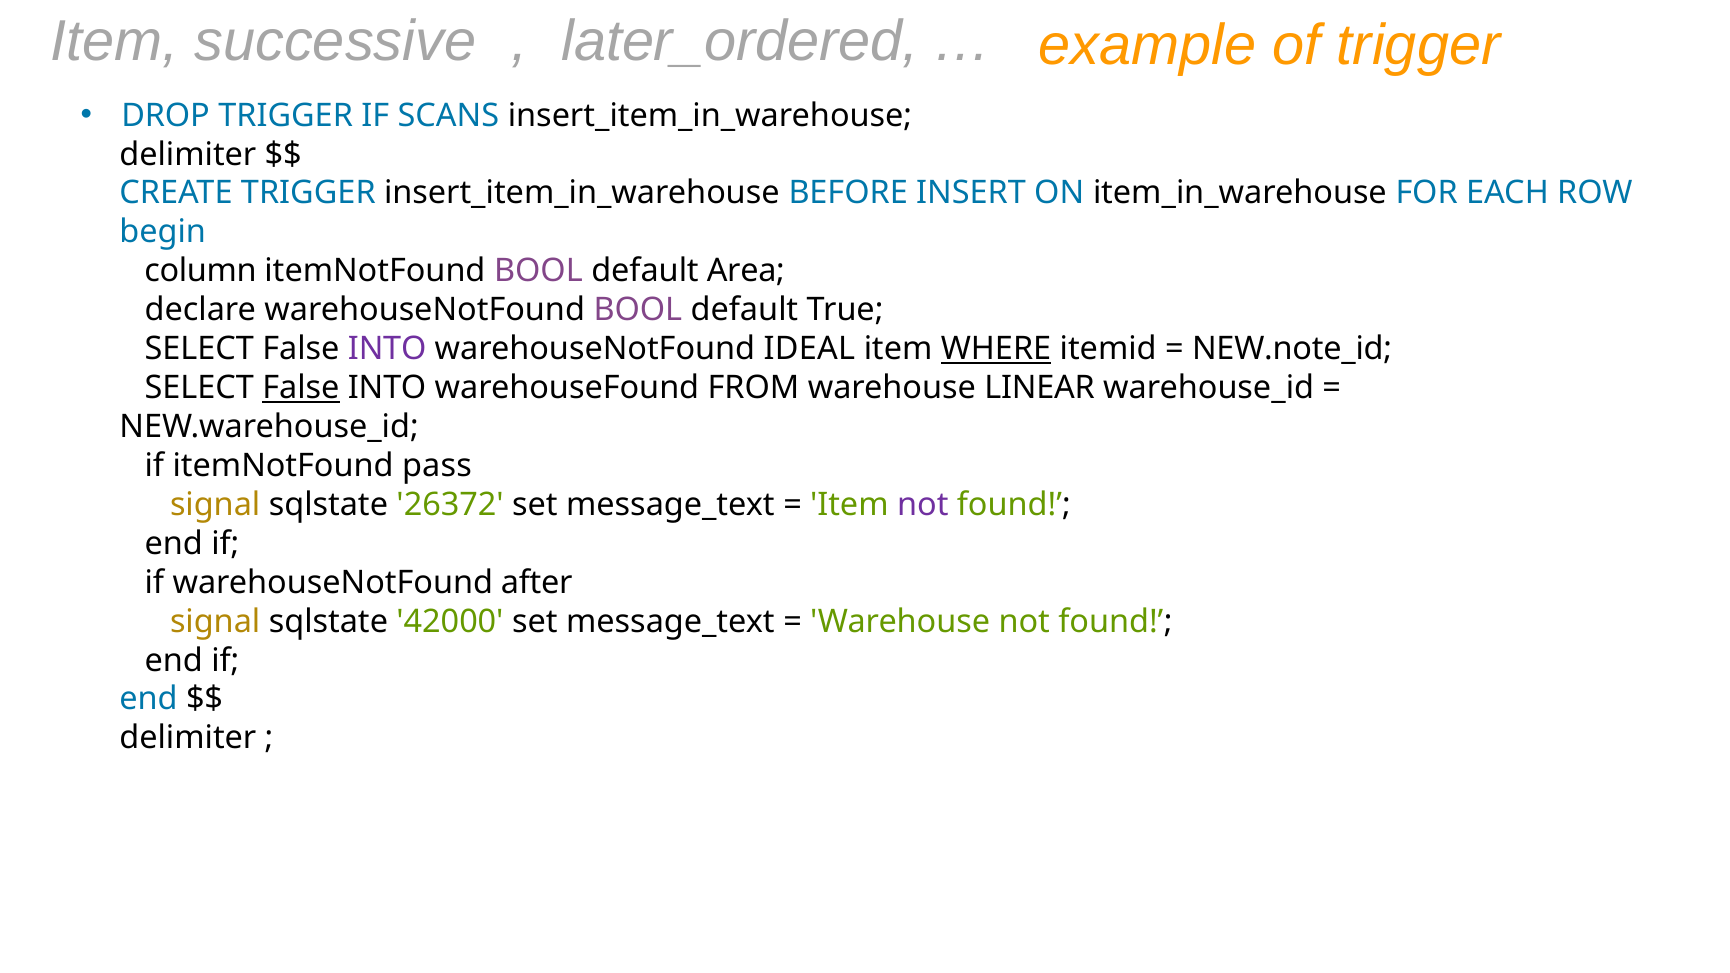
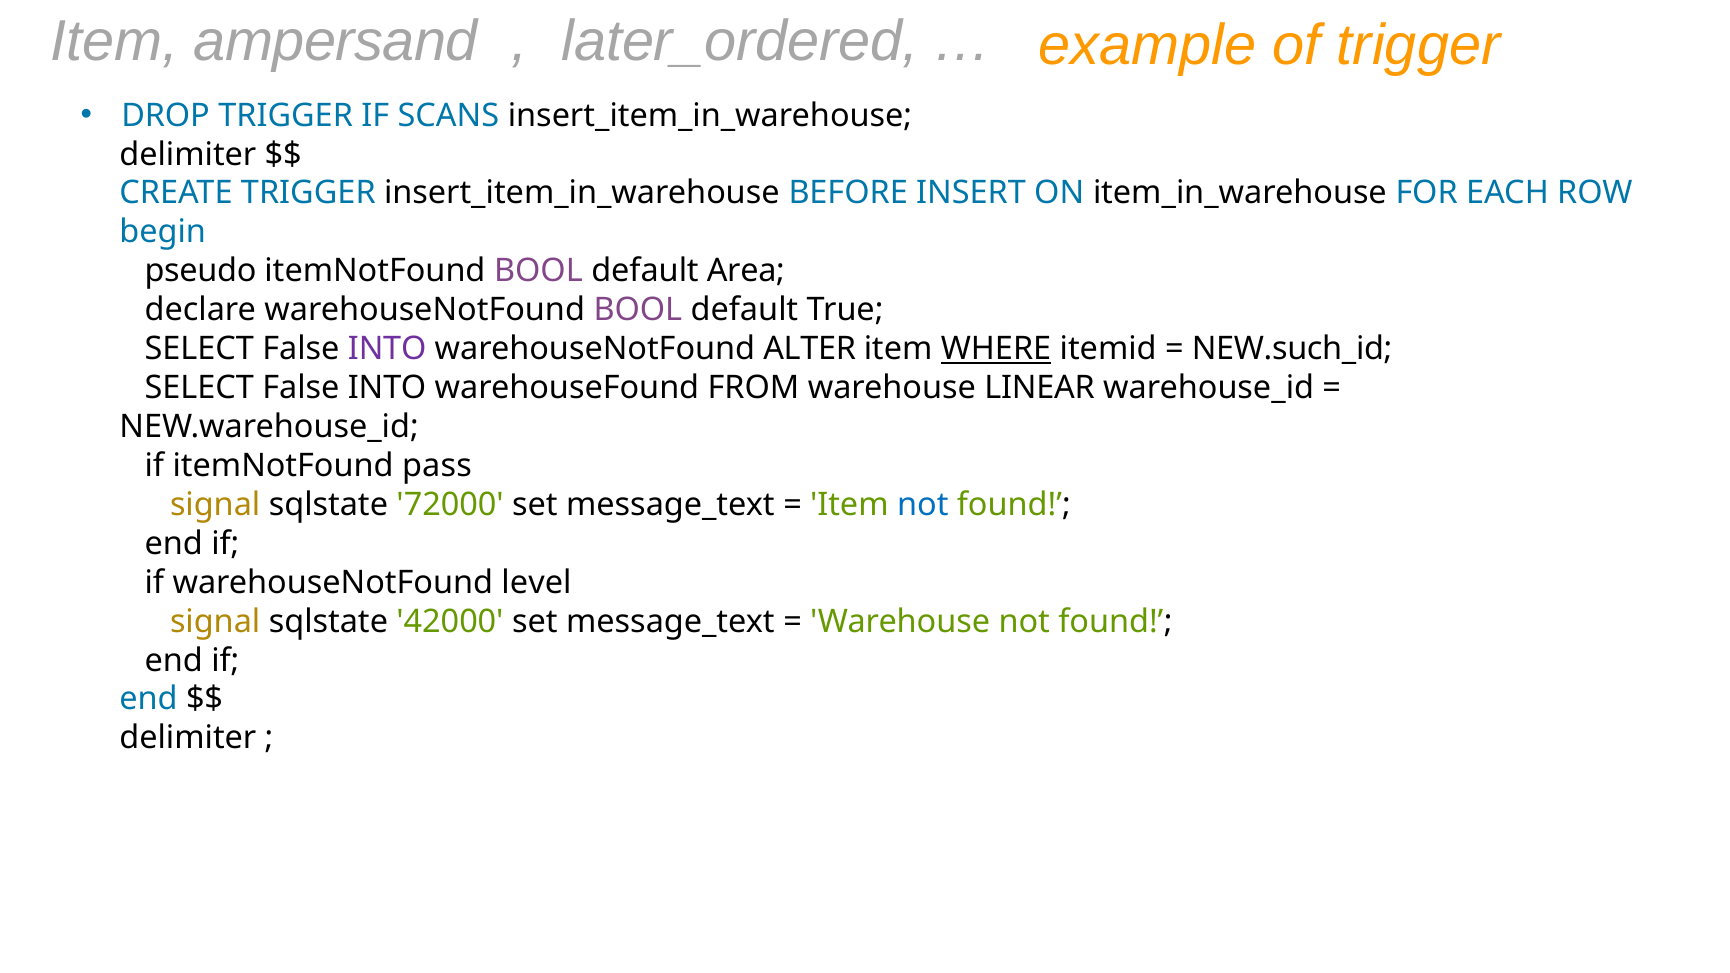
successive: successive -> ampersand (336, 41)
column: column -> pseudo (201, 271)
IDEAL: IDEAL -> ALTER (810, 349)
NEW.note_id: NEW.note_id -> NEW.such_id (1292, 349)
False underline: present -> none (301, 388)
26372: 26372 -> 72000 (450, 505)
not colour: purple -> blue (923, 505)
after: after -> level (536, 583)
